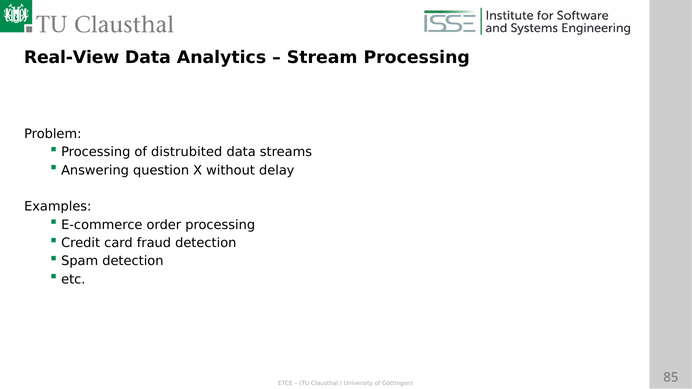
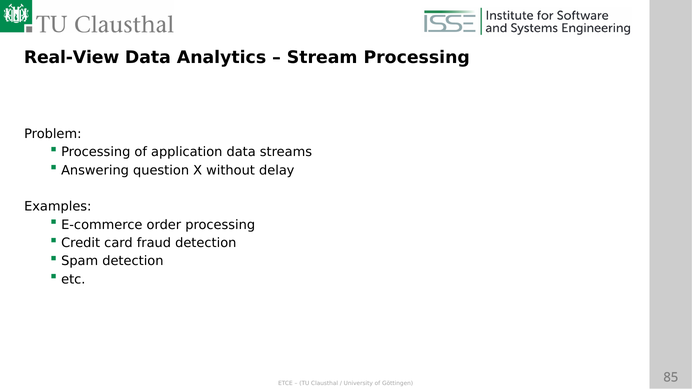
distrubited: distrubited -> application (187, 152)
